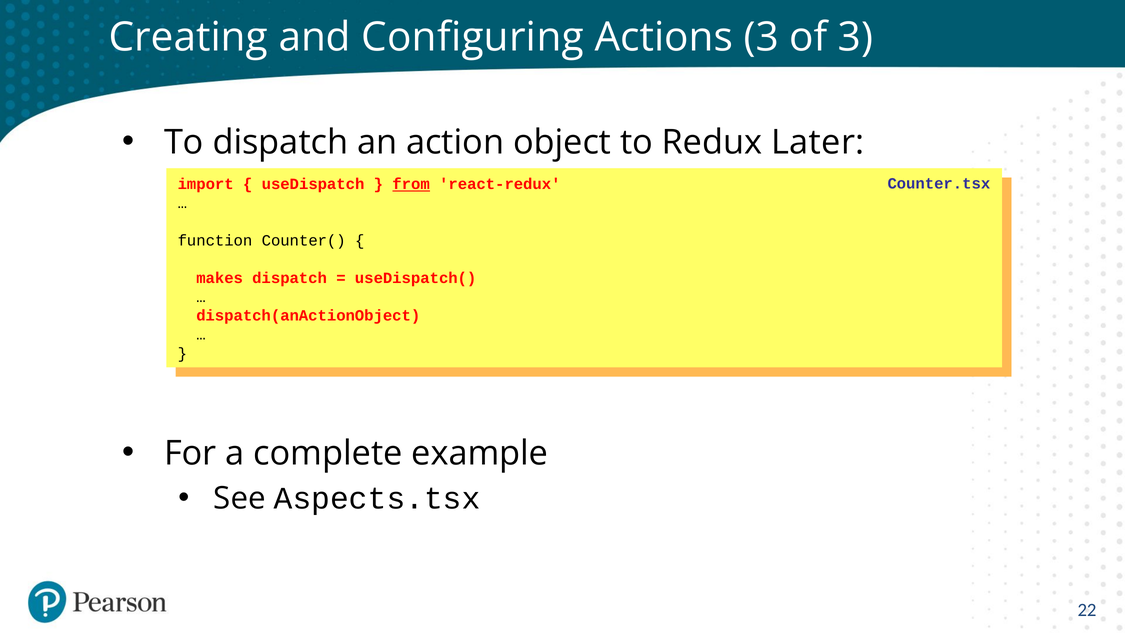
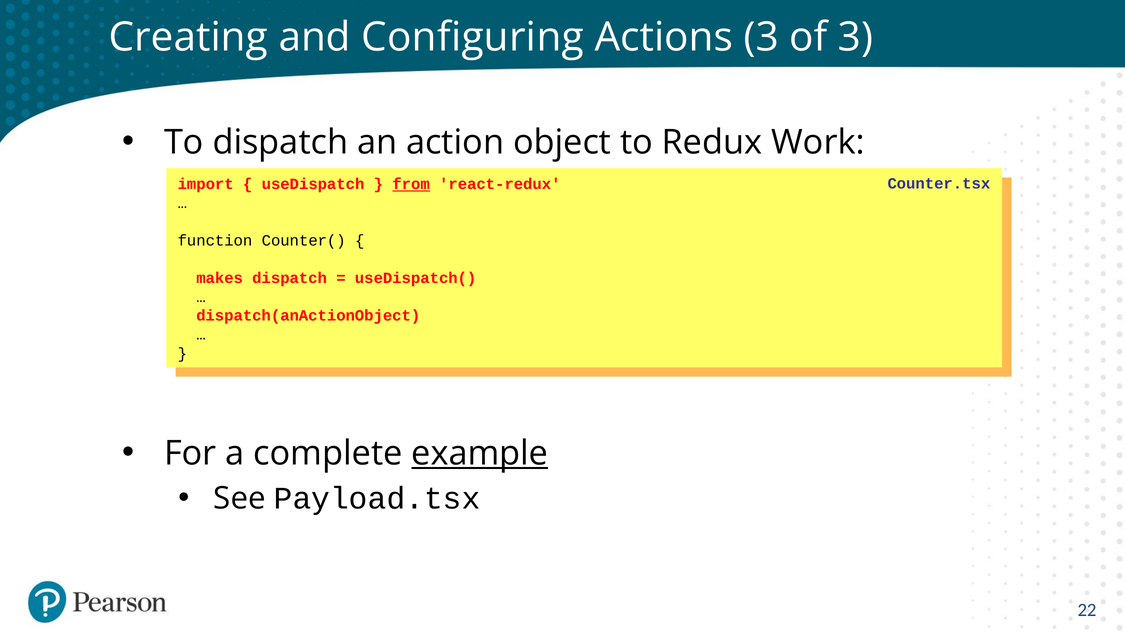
Later: Later -> Work (818, 142)
example underline: none -> present (480, 453)
Aspects.tsx: Aspects.tsx -> Payload.tsx (377, 498)
